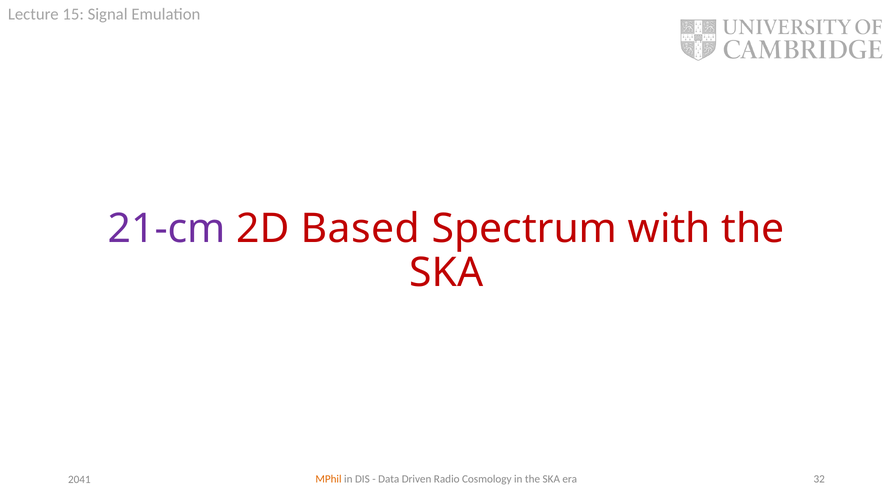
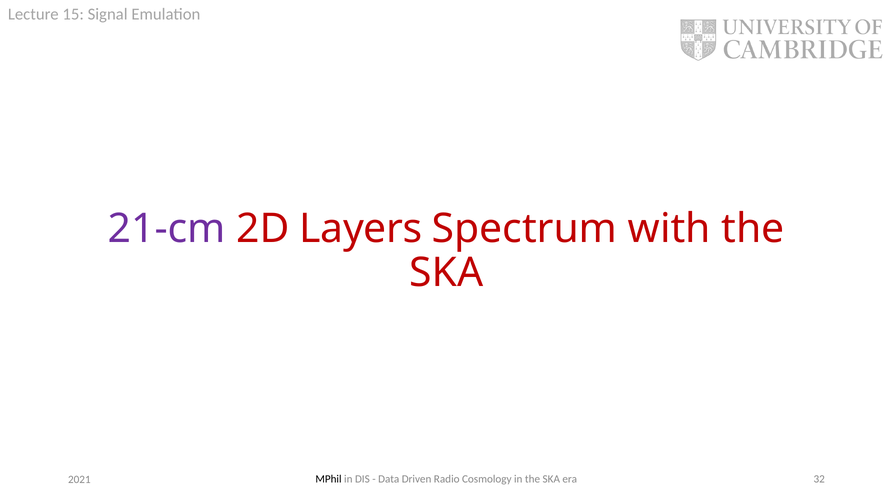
Based: Based -> Layers (361, 229)
MPhil colour: orange -> black (328, 480)
2041: 2041 -> 2021 (79, 480)
